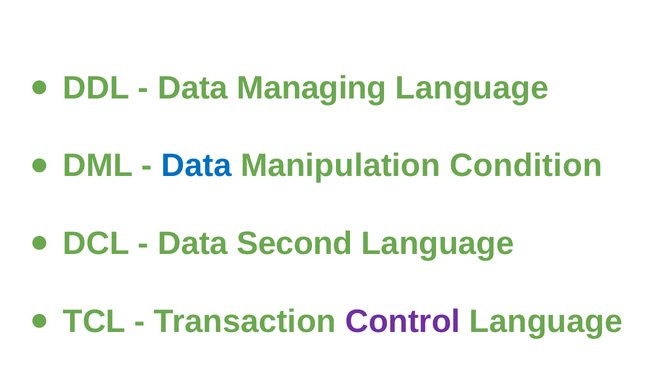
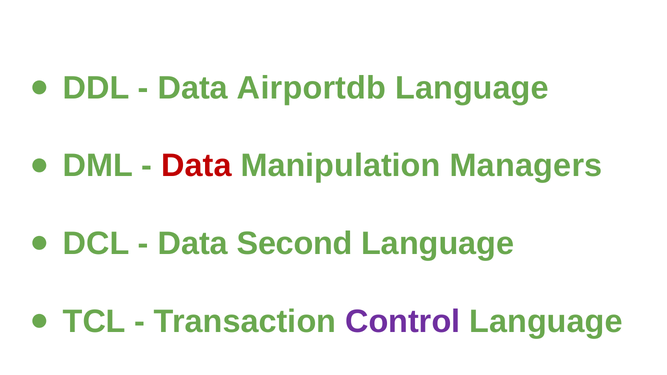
Managing: Managing -> Airportdb (312, 88)
Data colour: blue -> red (196, 166)
Condition: Condition -> Managers (526, 166)
